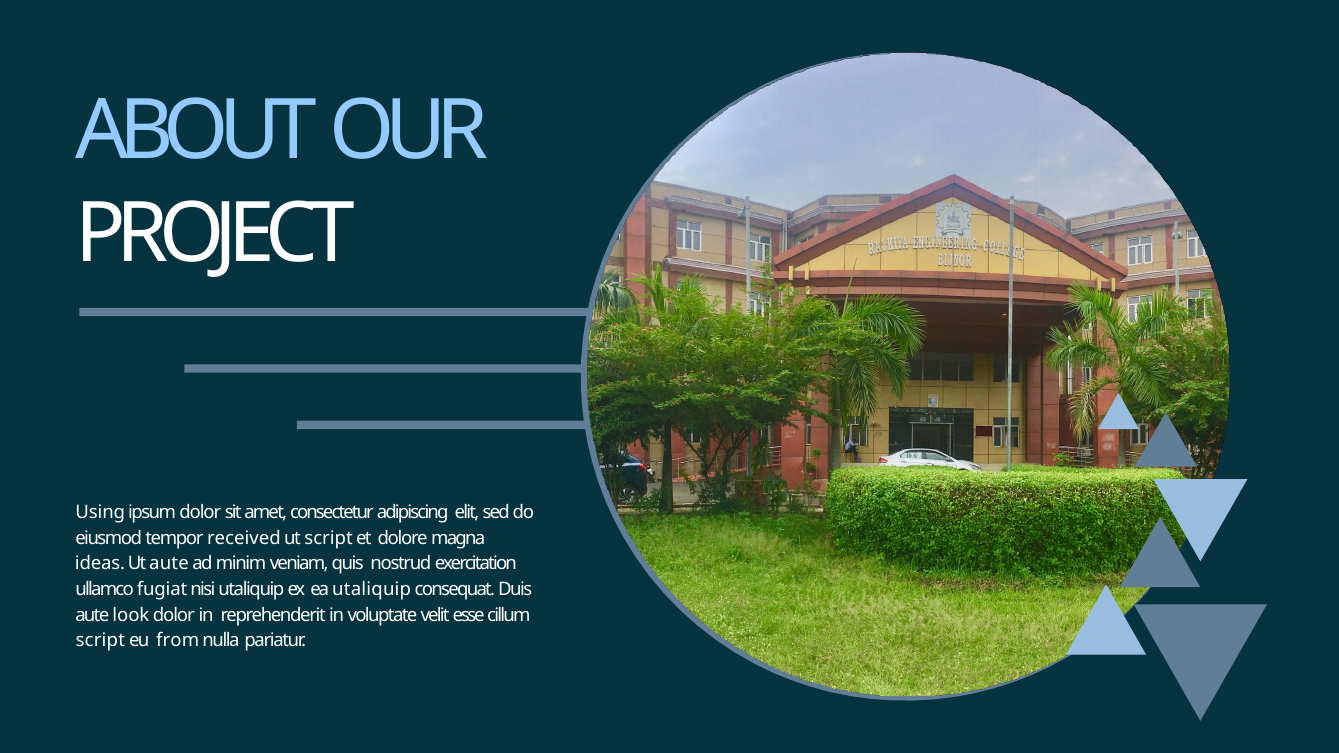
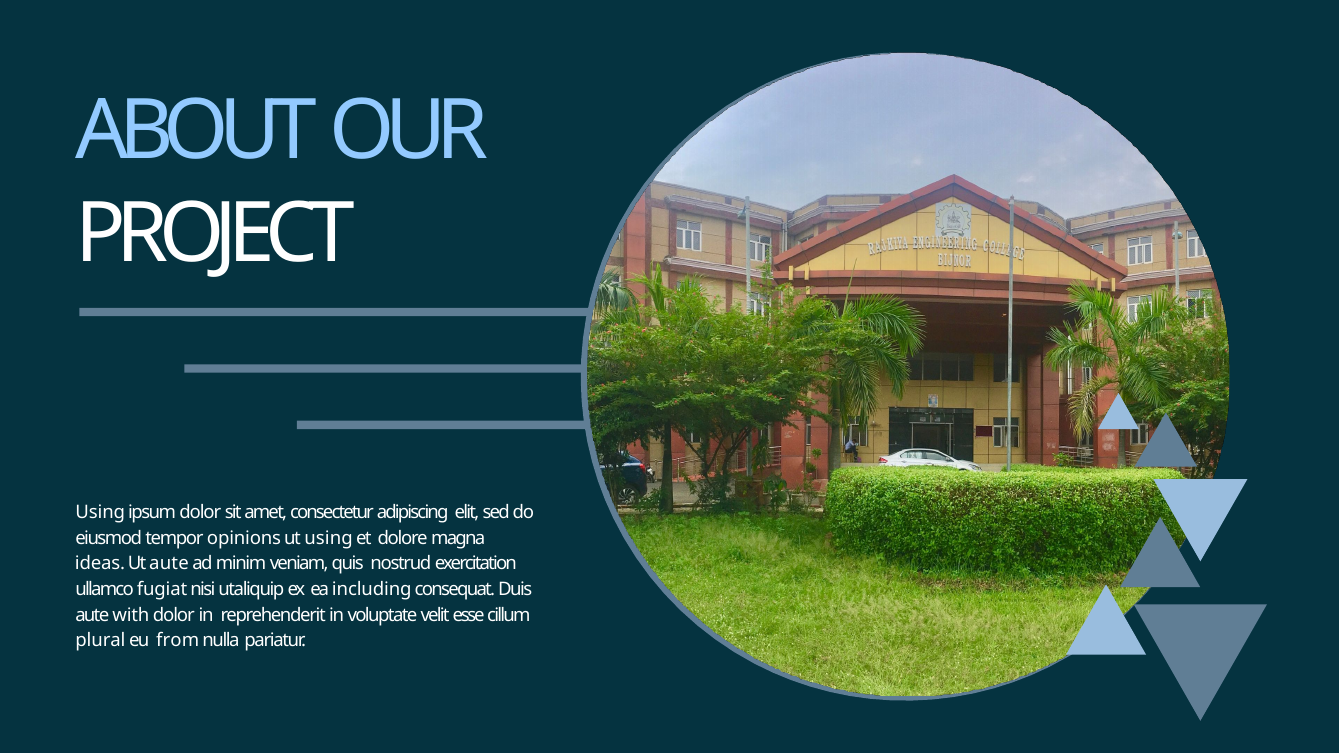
received: received -> opinions (244, 538)
ut script: script -> using (329, 538)
ea utaliquip: utaliquip -> including (372, 589)
look: look -> with (131, 615)
script: script -> plural (100, 641)
